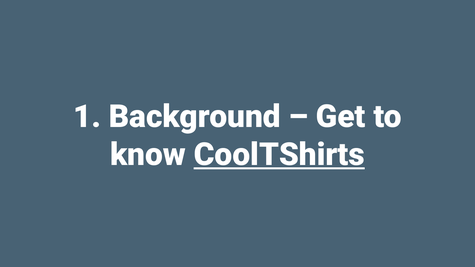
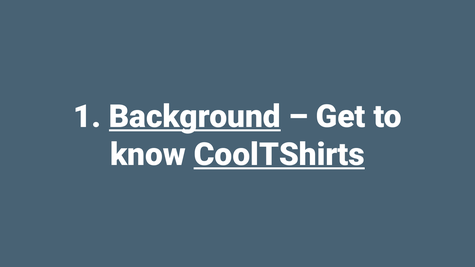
Background underline: none -> present (195, 117)
